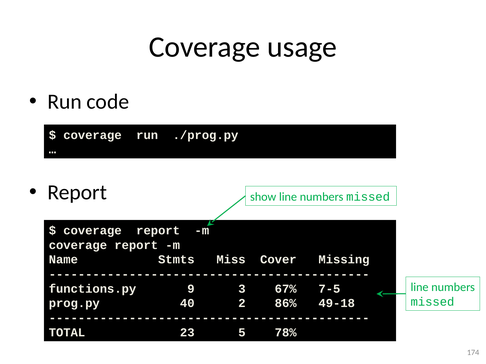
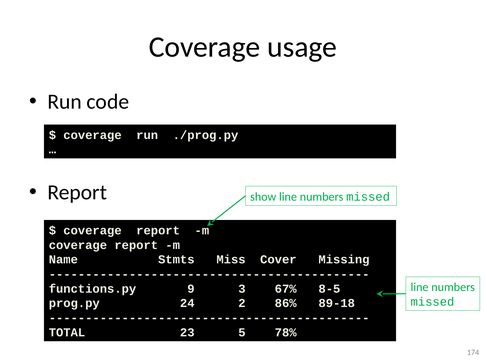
7-5: 7-5 -> 8-5 (329, 289)
40: 40 -> 24 (187, 304)
49-18: 49-18 -> 89-18 (337, 304)
